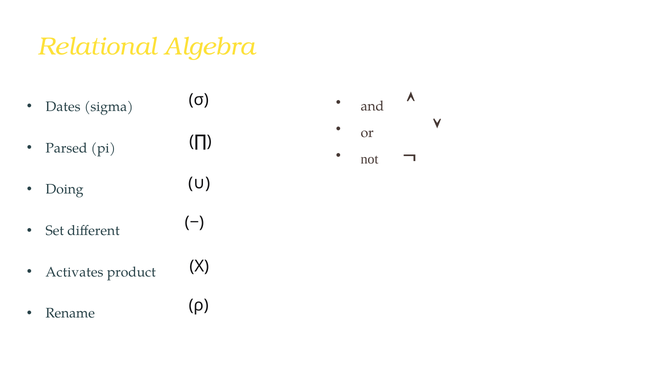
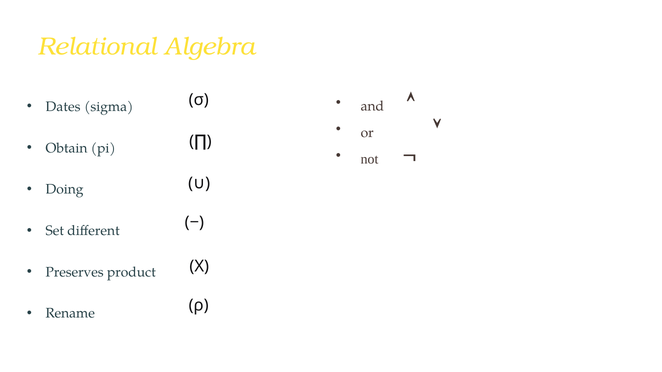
Parsed: Parsed -> Obtain (67, 148)
Activates: Activates -> Preserves (75, 272)
